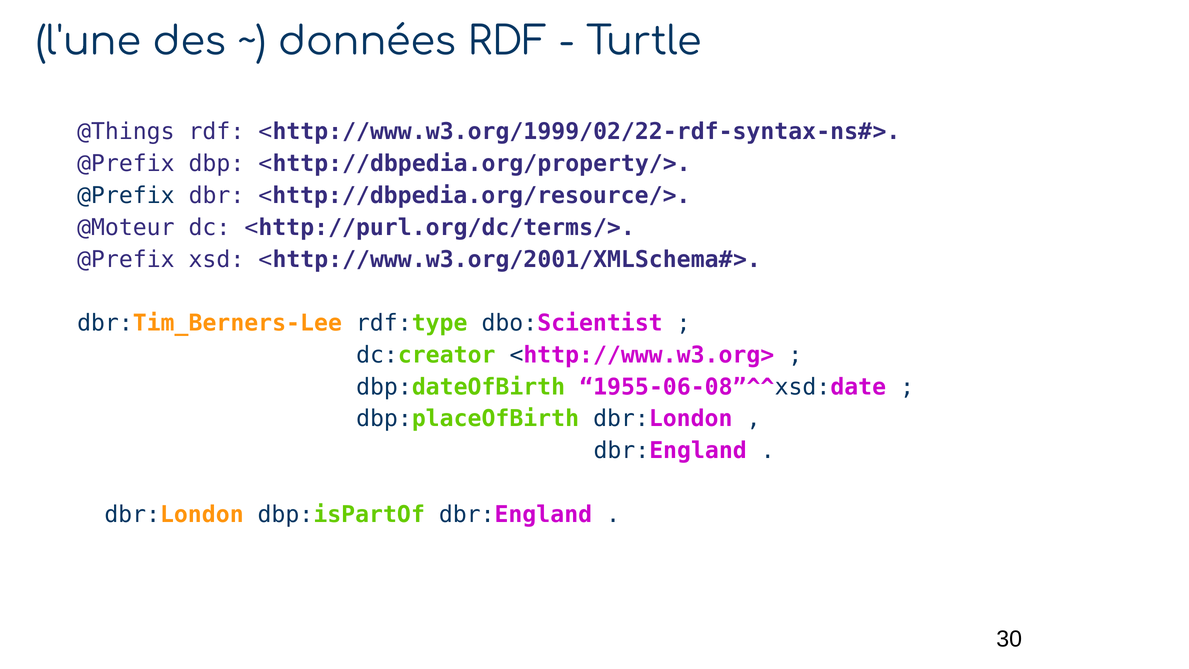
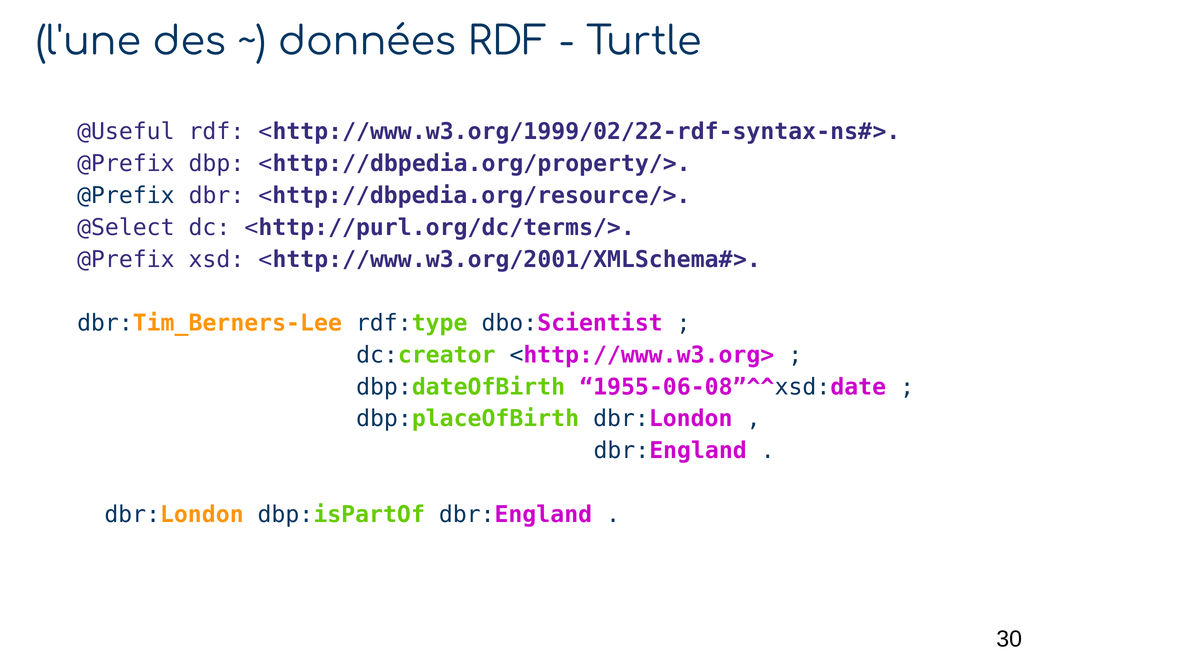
@Things: @Things -> @Useful (126, 132)
@Moteur: @Moteur -> @Select (126, 227)
